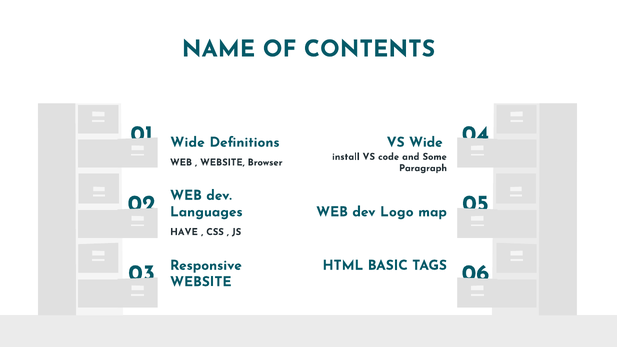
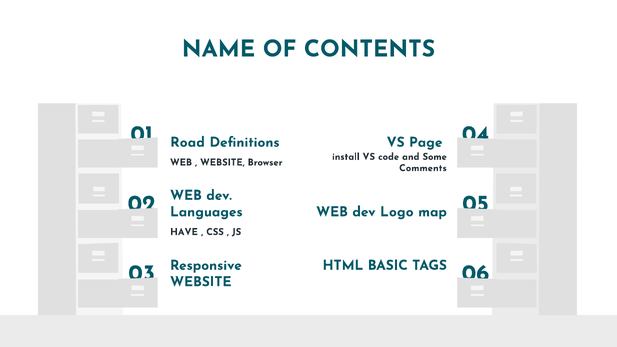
Wide: Wide -> Road (188, 142)
VS Wide: Wide -> Page (426, 142)
Paragraph: Paragraph -> Comments (423, 168)
